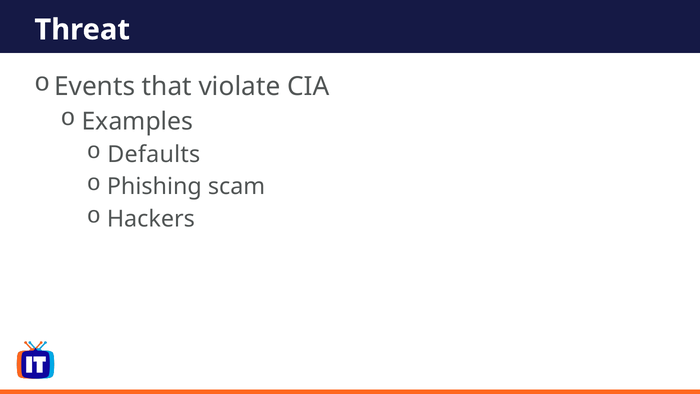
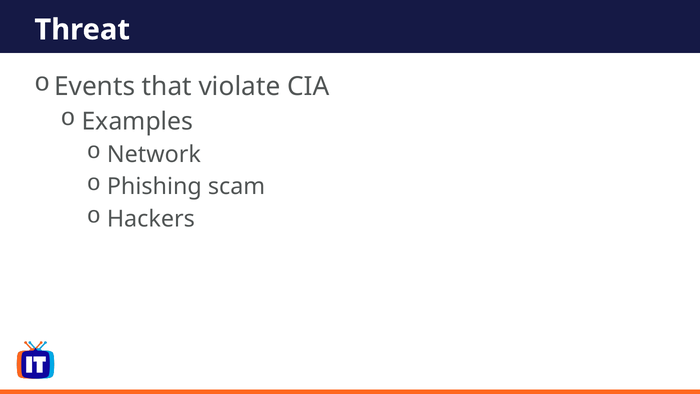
Defaults: Defaults -> Network (154, 154)
